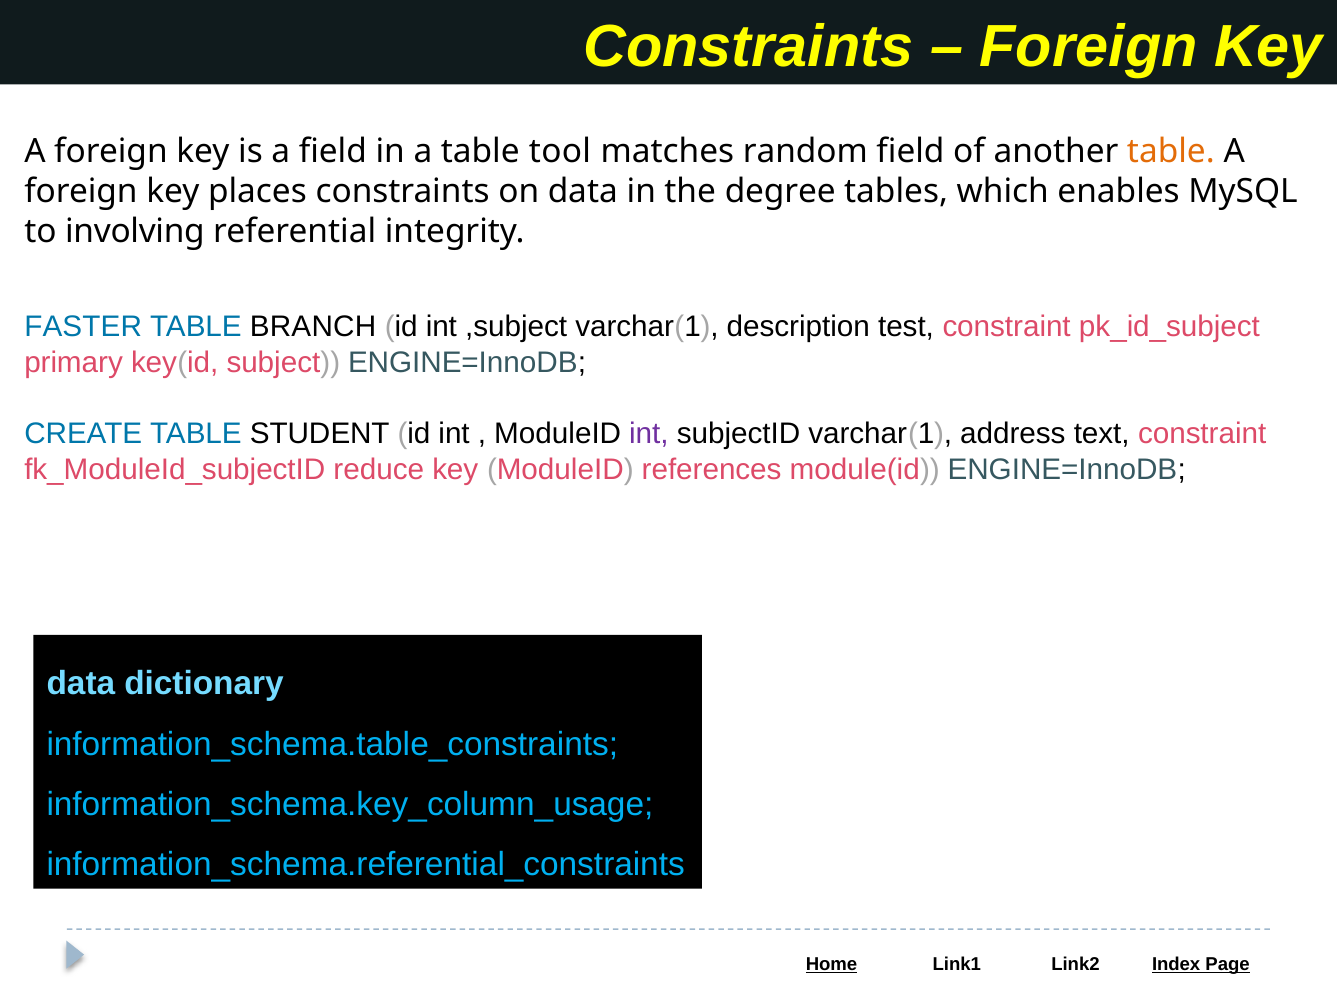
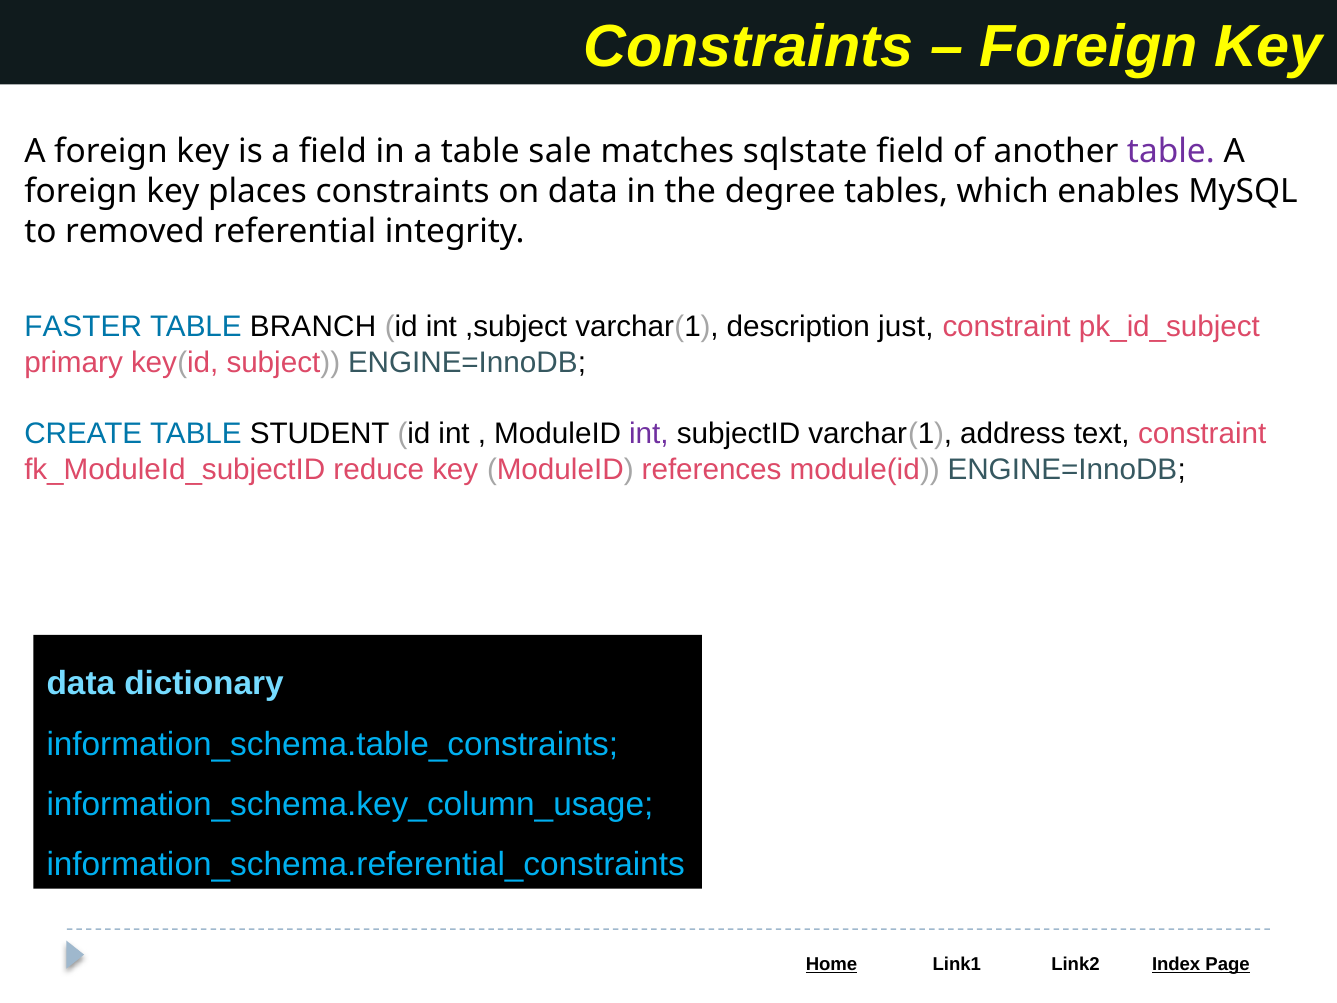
tool: tool -> sale (560, 151)
random: random -> sqlstate (805, 151)
table colour: orange -> purple (1171, 151)
involving: involving -> removed (135, 232)
test: test -> just (906, 327)
